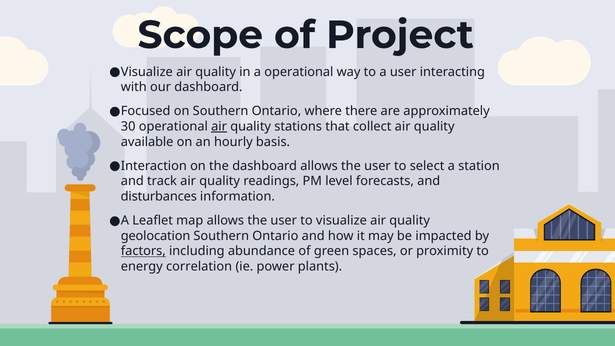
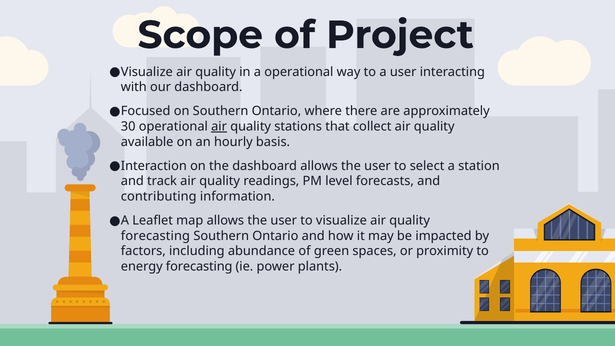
disturbances: disturbances -> contributing (159, 197)
geolocation: geolocation -> forecasting (155, 236)
factors underline: present -> none (143, 251)
energy correlation: correlation -> forecasting (199, 267)
